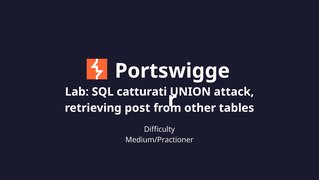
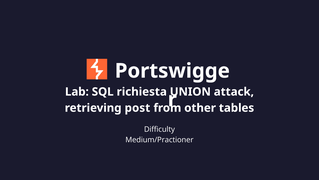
catturati: catturati -> richiesta (142, 91)
